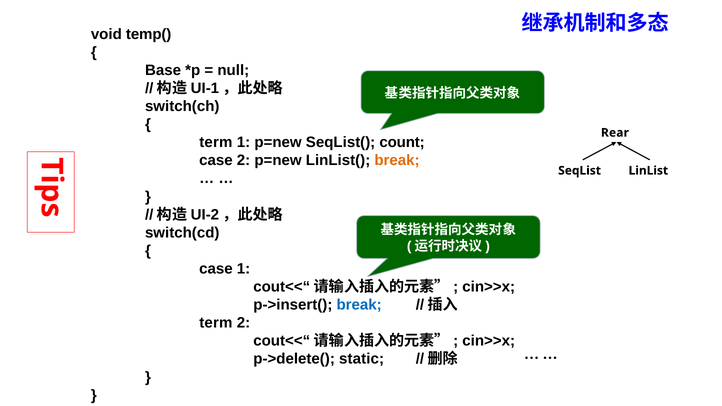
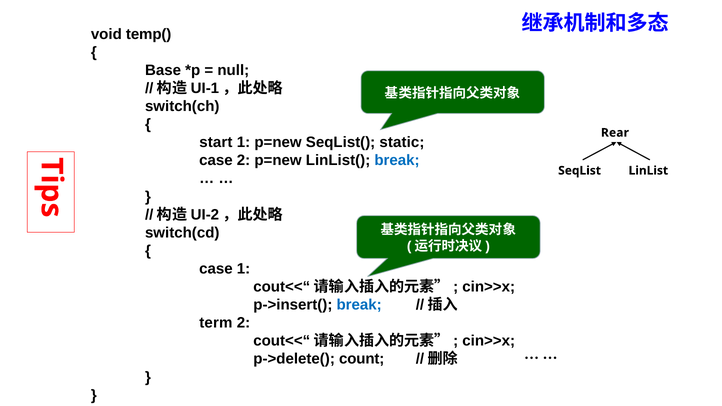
term: term -> start (216, 142)
count: count -> static (402, 142)
break colour: orange -> blue (397, 160)
static: static -> count (362, 359)
